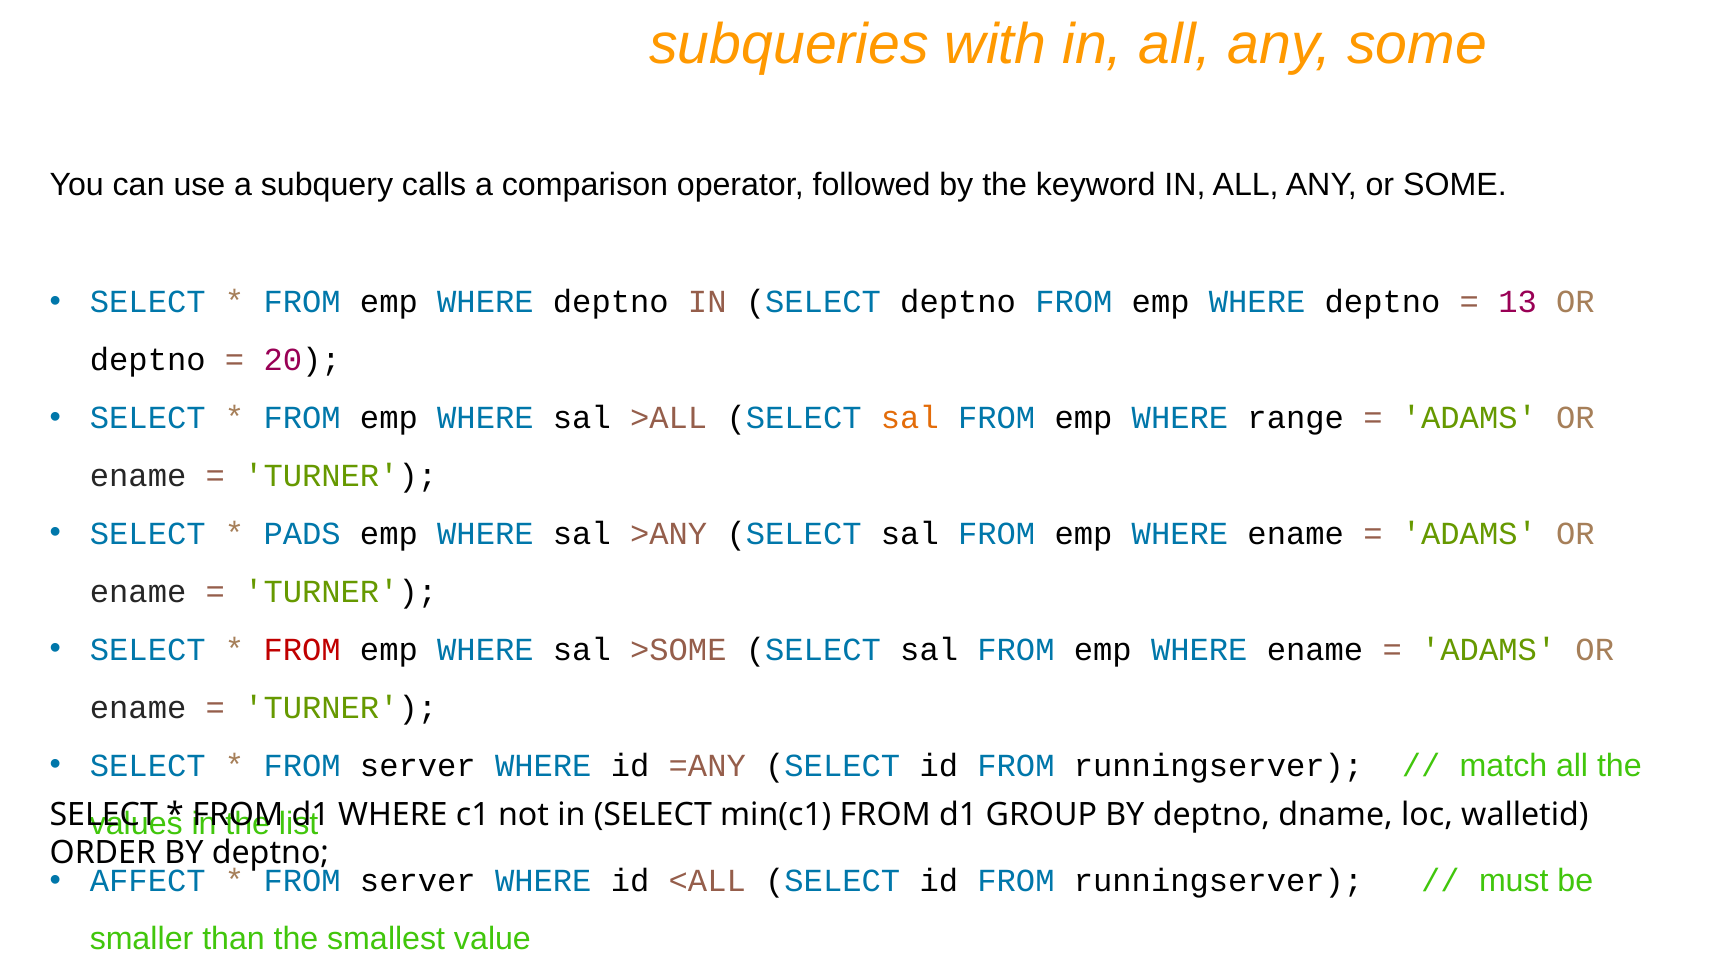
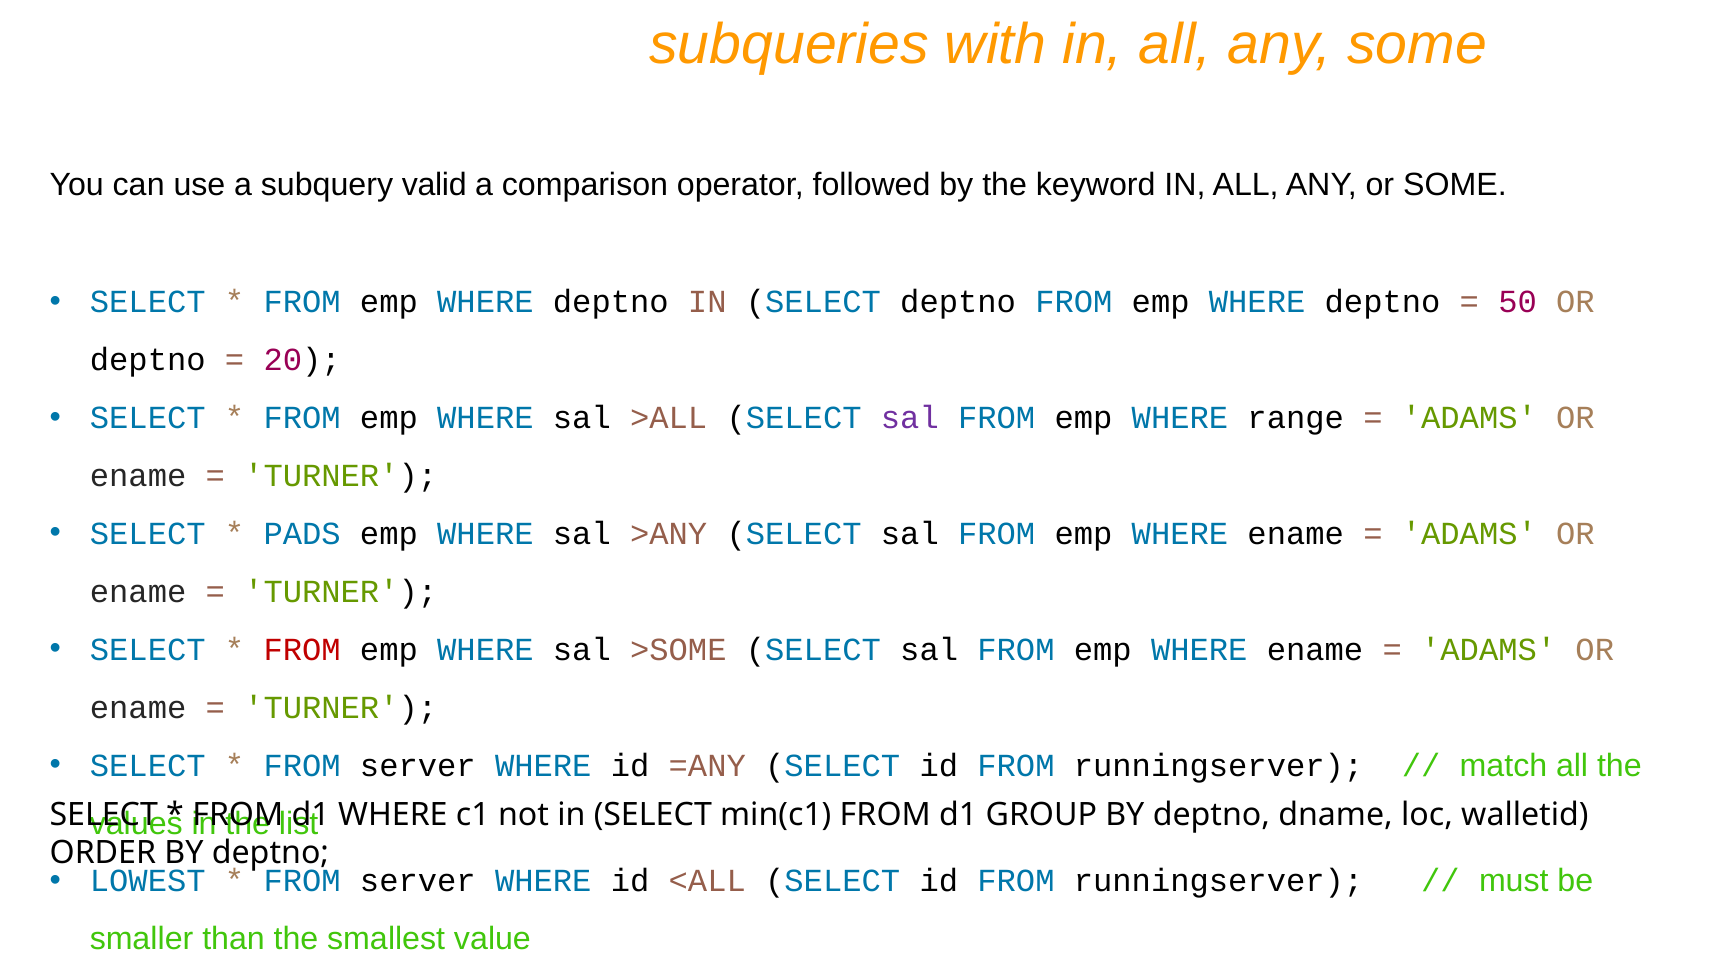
calls: calls -> valid (434, 185)
13: 13 -> 50 (1518, 302)
sal colour: orange -> purple (910, 418)
AFFECT: AFFECT -> LOWEST (148, 881)
